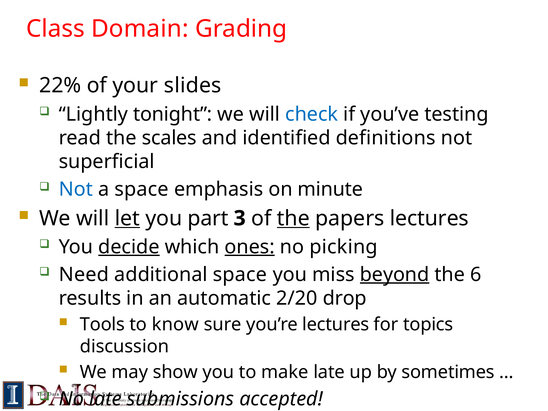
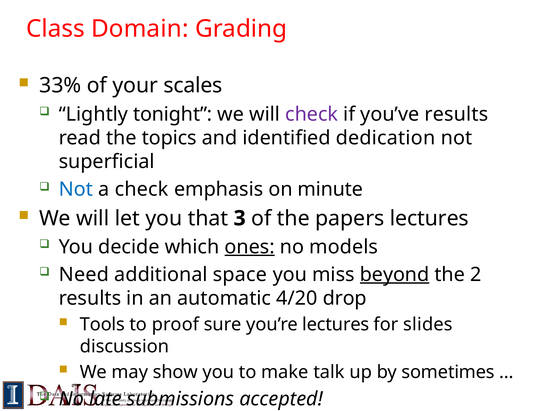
22%: 22% -> 33% (60, 86)
slides: slides -> scales (193, 86)
check colour: blue -> purple (312, 114)
you’ve testing: testing -> results (456, 114)
scales: scales -> topics (169, 138)
definitions: definitions -> dedication (386, 138)
a space: space -> check (142, 189)
let underline: present -> none (127, 218)
part: part -> that (208, 218)
the underline: present -> none (293, 218)
decide underline: present -> none (129, 247)
picking: picking -> models (344, 247)
6: 6 -> 2 (476, 275)
2/20: 2/20 -> 4/20 (297, 298)
know: know -> proof (175, 325)
topics: topics -> slides (428, 325)
make late: late -> talk (329, 372)
